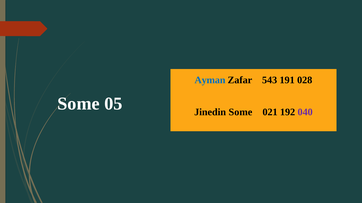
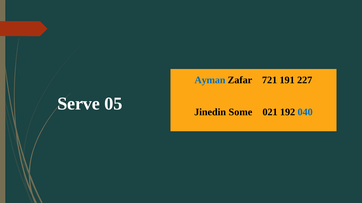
543: 543 -> 721 (270, 80)
028: 028 -> 227 (305, 80)
Some: Some -> Serve (79, 104)
040 colour: purple -> blue (305, 112)
